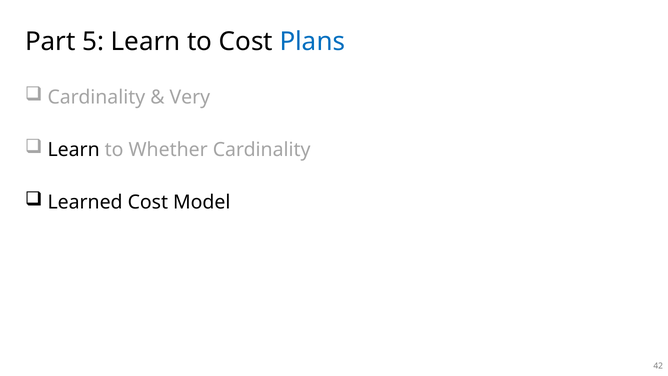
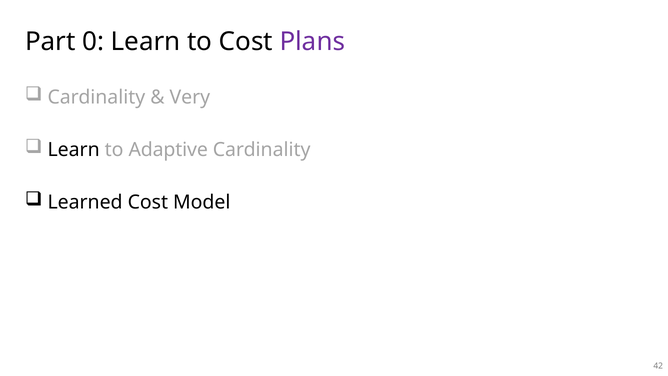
5: 5 -> 0 (93, 42)
Plans colour: blue -> purple (312, 42)
Whether: Whether -> Adaptive (168, 150)
